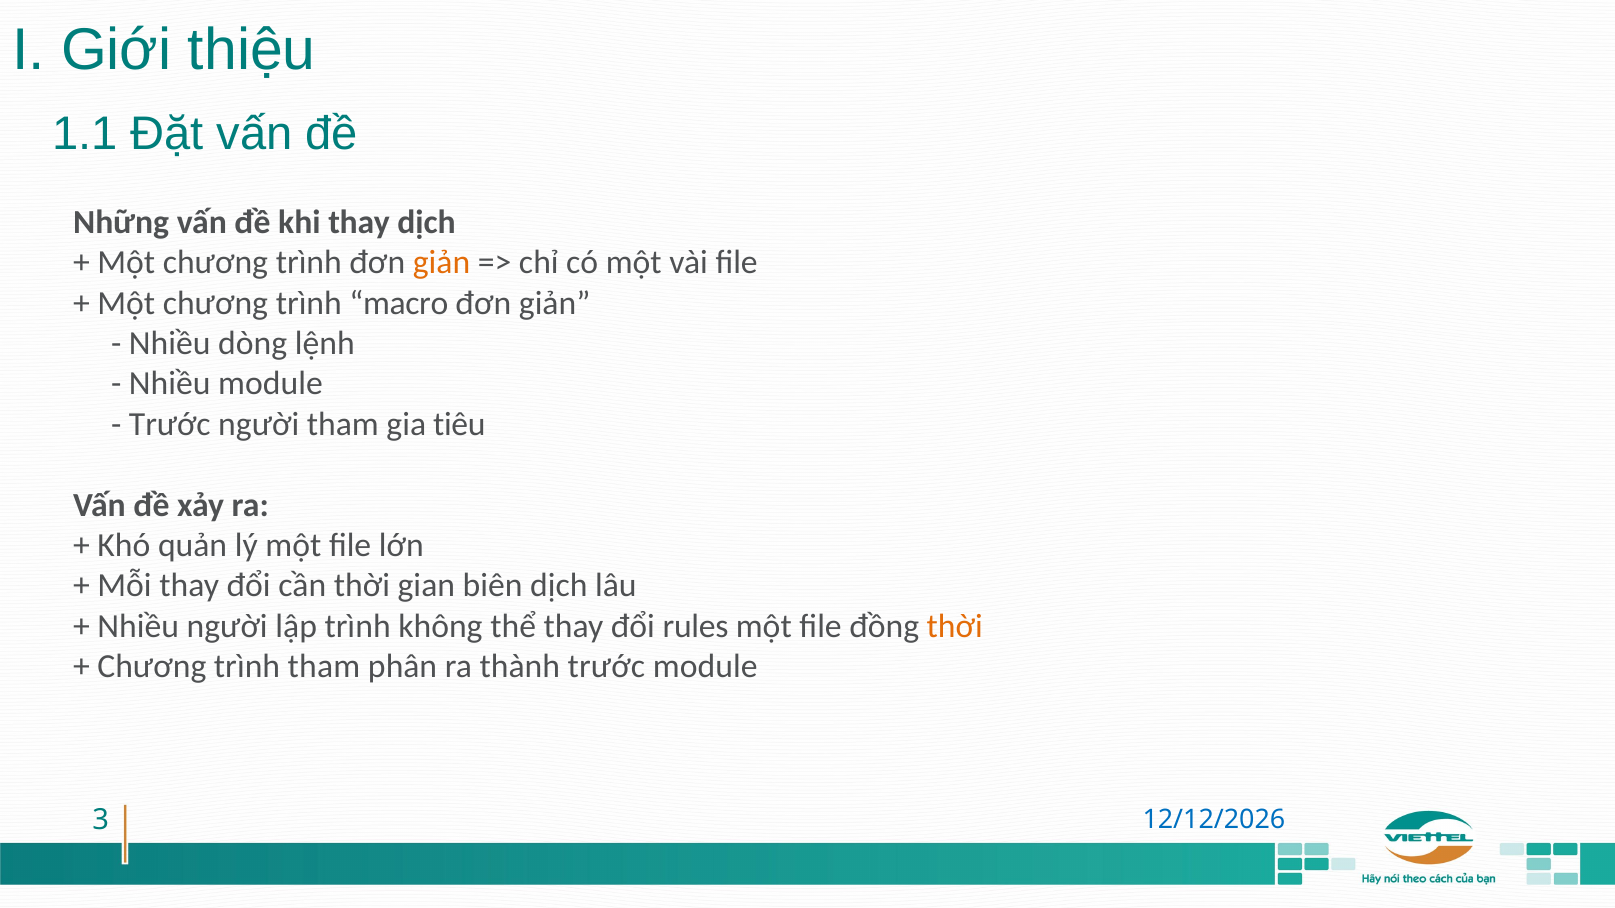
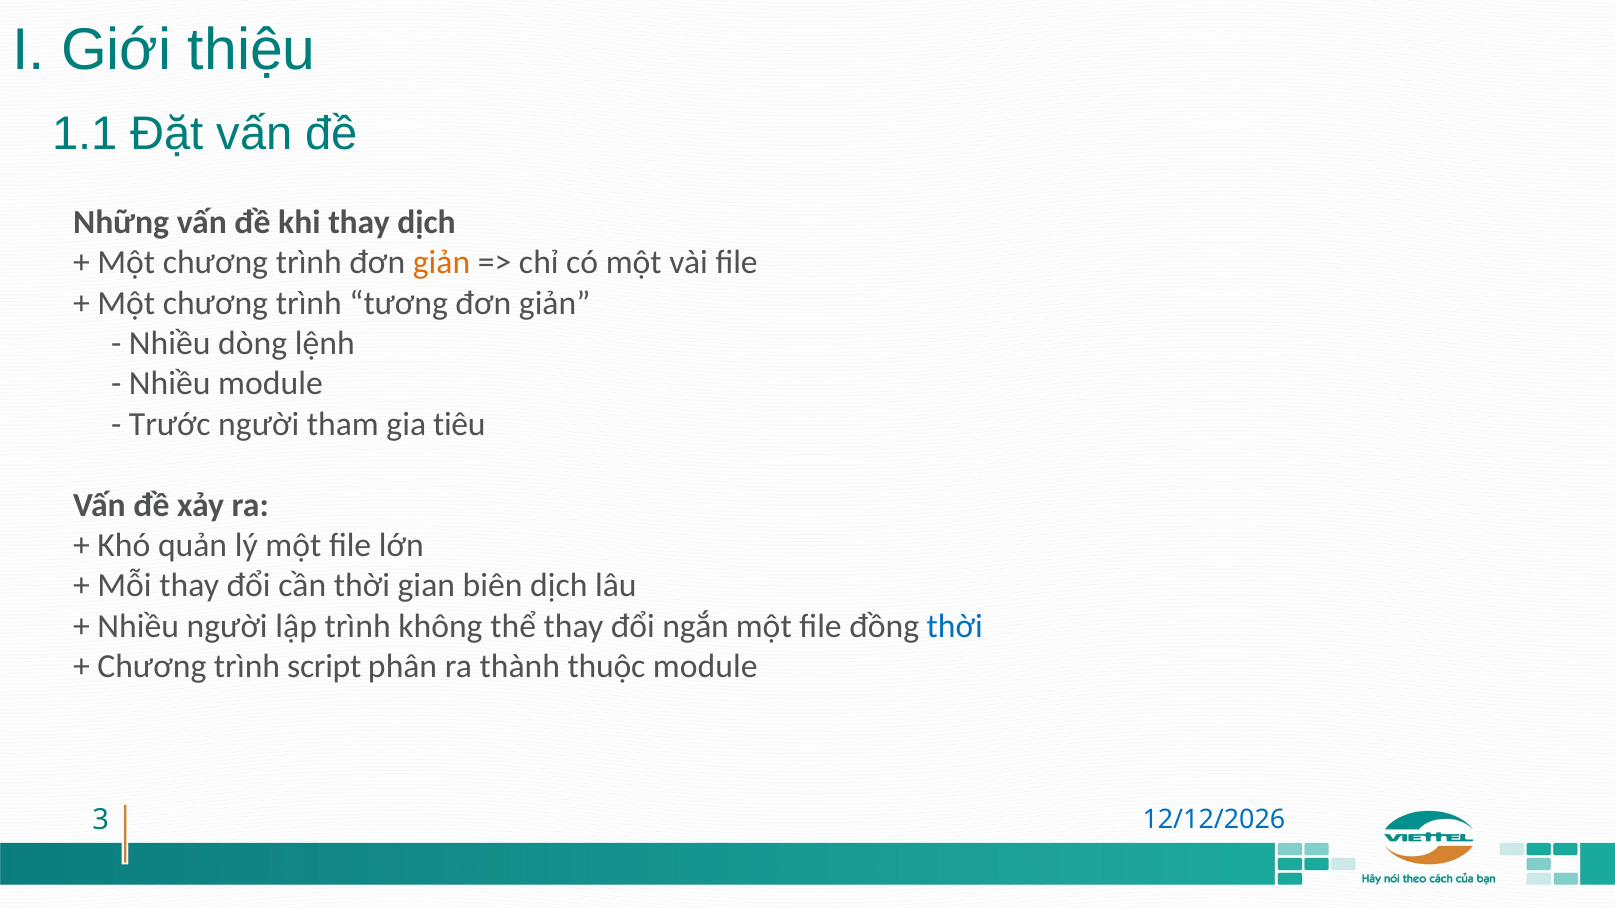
macro: macro -> tương (399, 303)
rules: rules -> ngắn (696, 626)
thời colour: orange -> blue (955, 626)
trình tham: tham -> script (324, 667)
thành trước: trước -> thuộc (607, 667)
